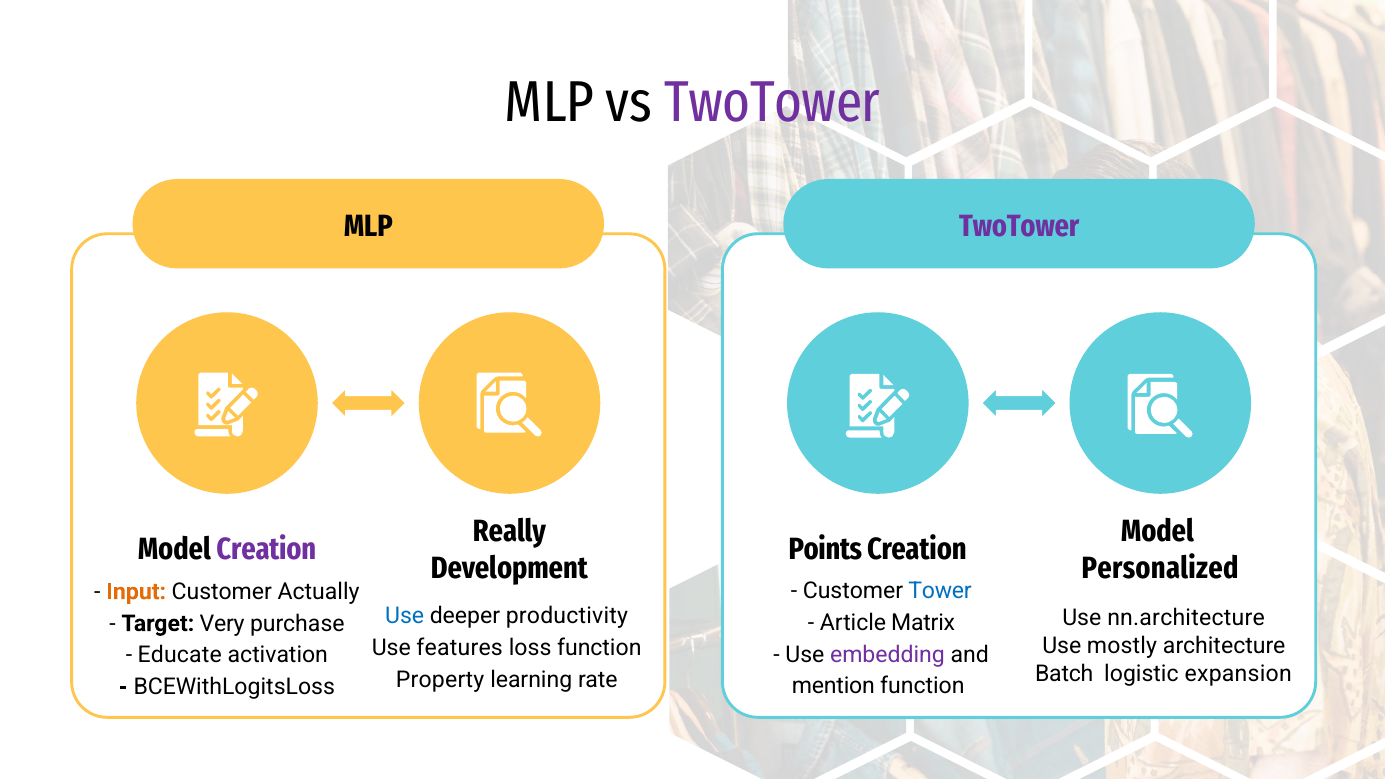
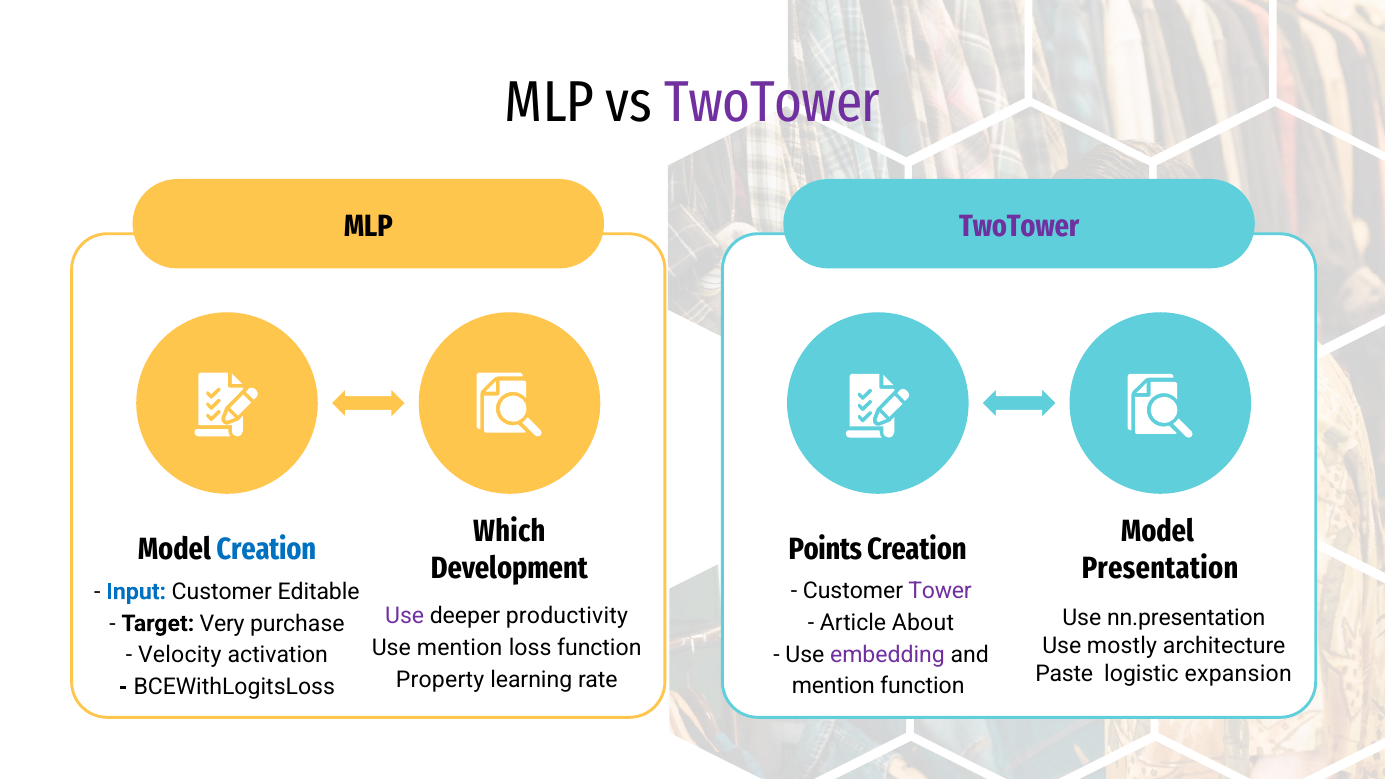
Really: Really -> Which (509, 531)
Creation colour: purple -> blue (266, 550)
Personalized: Personalized -> Presentation (1160, 568)
Tower colour: blue -> purple (940, 591)
Input colour: orange -> blue (136, 592)
Actually: Actually -> Editable (319, 592)
Use colour: blue -> purple (405, 616)
nn.architecture: nn.architecture -> nn.presentation (1186, 618)
Matrix: Matrix -> About (923, 623)
Use features: features -> mention (460, 648)
Educate: Educate -> Velocity (180, 655)
Batch: Batch -> Paste (1064, 674)
